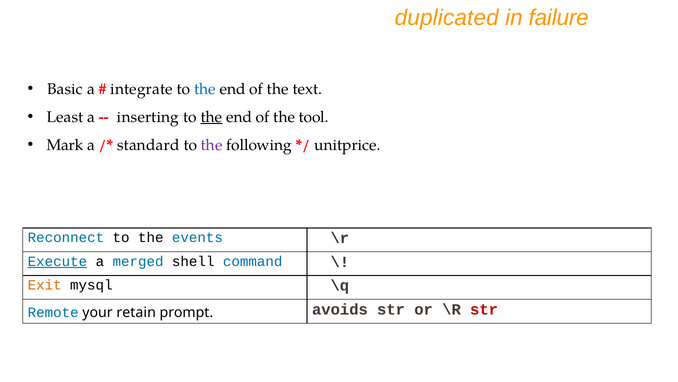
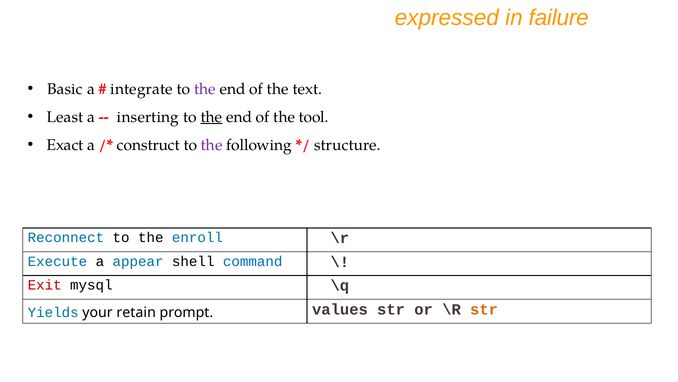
duplicated: duplicated -> expressed (447, 18)
the colour: blue -> purple (205, 89)
Mark: Mark -> Exact (65, 145)
standard: standard -> construct (148, 145)
unitprice: unitprice -> structure (347, 145)
events: events -> enroll (197, 237)
Execute underline: present -> none (57, 261)
merged: merged -> appear (138, 261)
Exit colour: orange -> red (45, 285)
Remote: Remote -> Yields (53, 312)
avoids: avoids -> values (340, 309)
str colour: red -> orange (484, 309)
